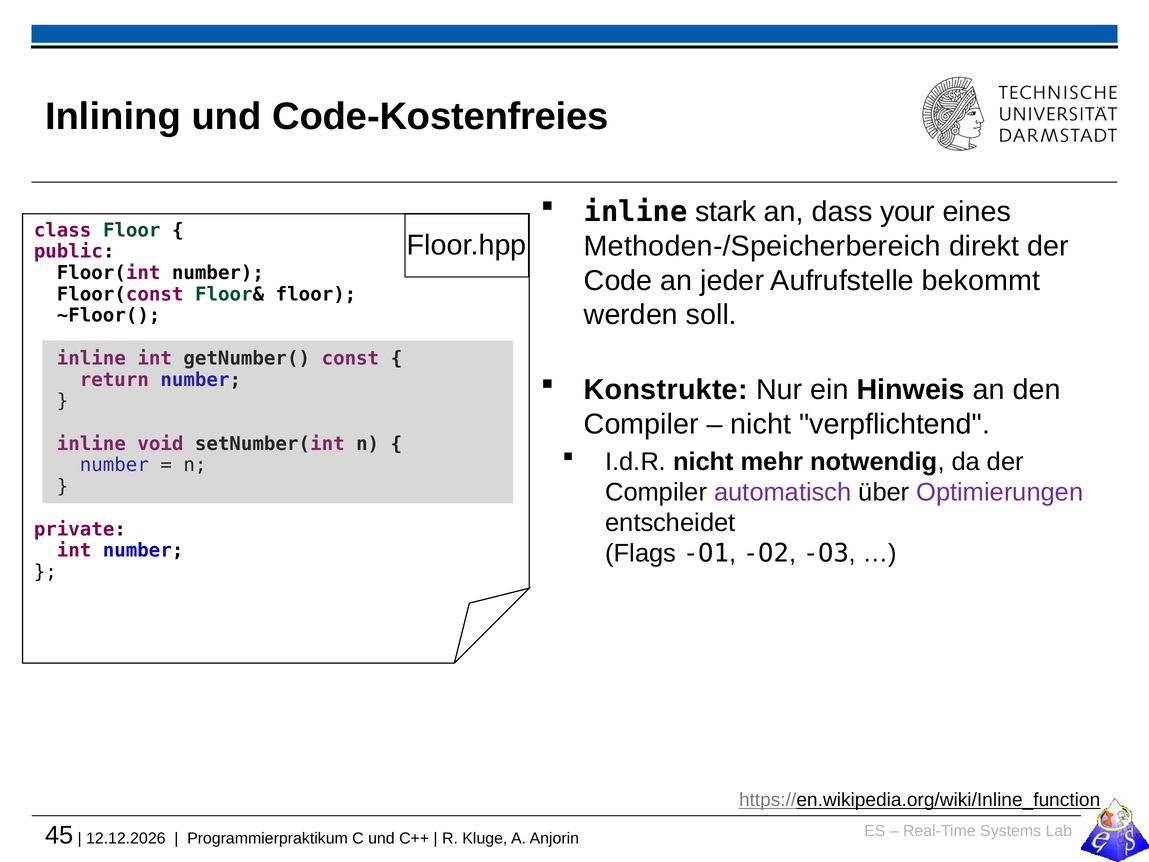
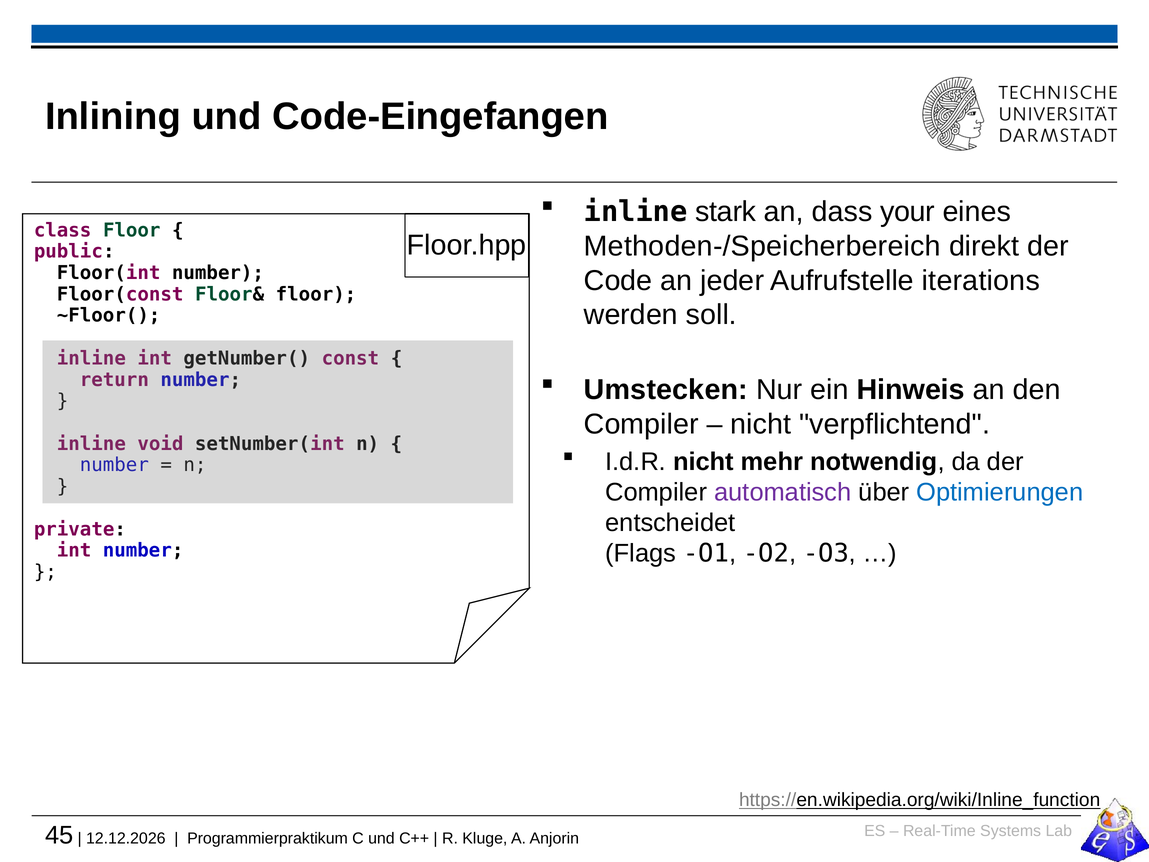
Code-Kostenfreies: Code-Kostenfreies -> Code-Eingefangen (440, 117)
bekommt: bekommt -> iterations (981, 280)
Konstrukte: Konstrukte -> Umstecken (666, 390)
Optimierungen colour: purple -> blue (1000, 492)
